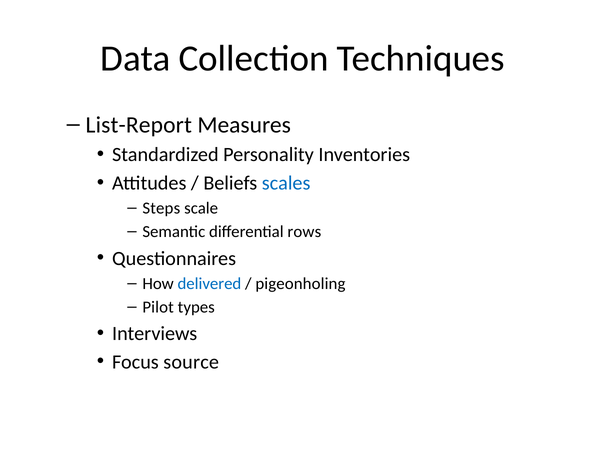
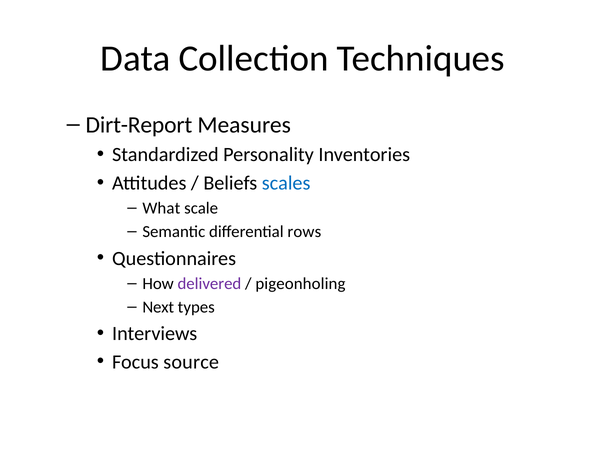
List-Report: List-Report -> Dirt-Report (139, 125)
Steps: Steps -> What (161, 209)
delivered colour: blue -> purple (209, 284)
Pilot: Pilot -> Next (158, 308)
